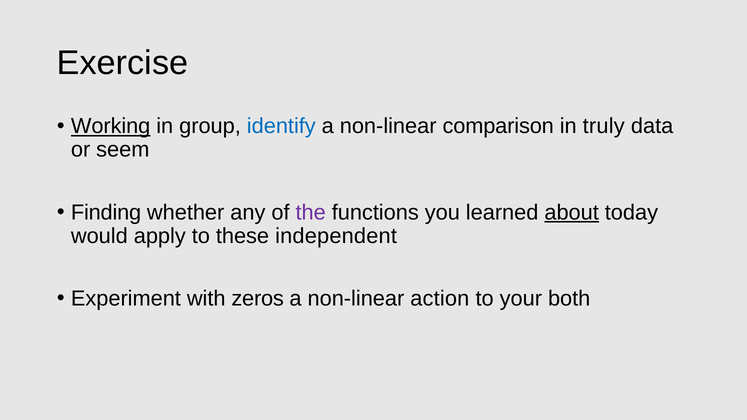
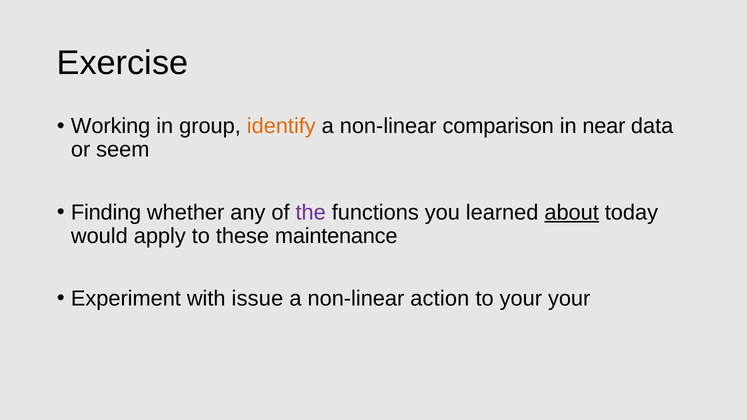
Working underline: present -> none (111, 126)
identify colour: blue -> orange (281, 126)
truly: truly -> near (604, 126)
independent: independent -> maintenance (336, 236)
zeros: zeros -> issue (257, 299)
your both: both -> your (569, 299)
